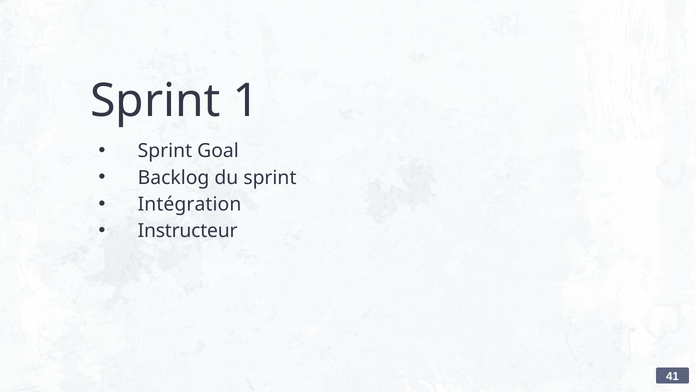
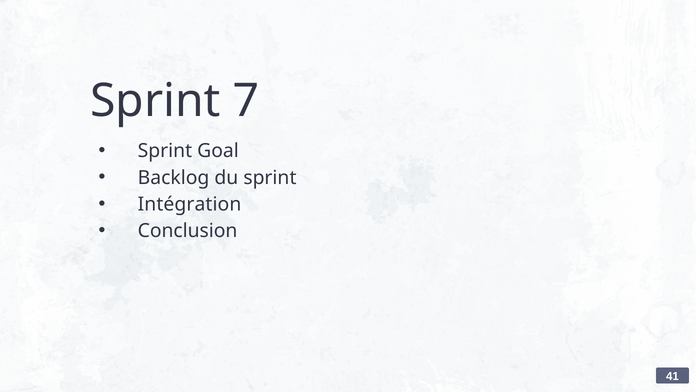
1: 1 -> 7 (246, 101)
Instructeur: Instructeur -> Conclusion (188, 231)
